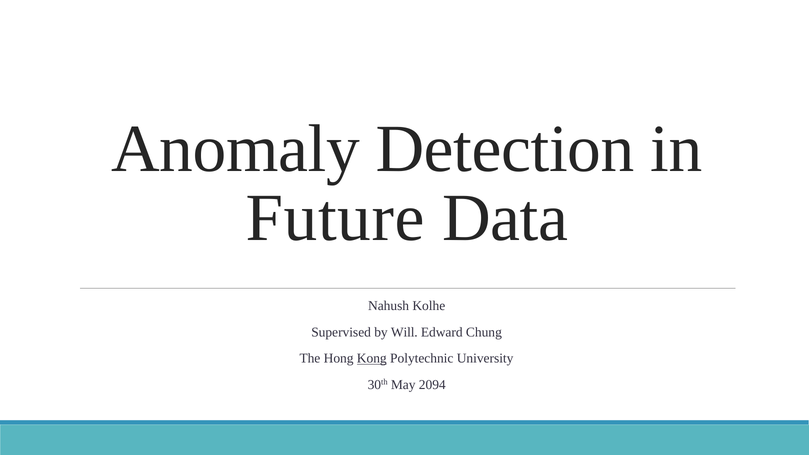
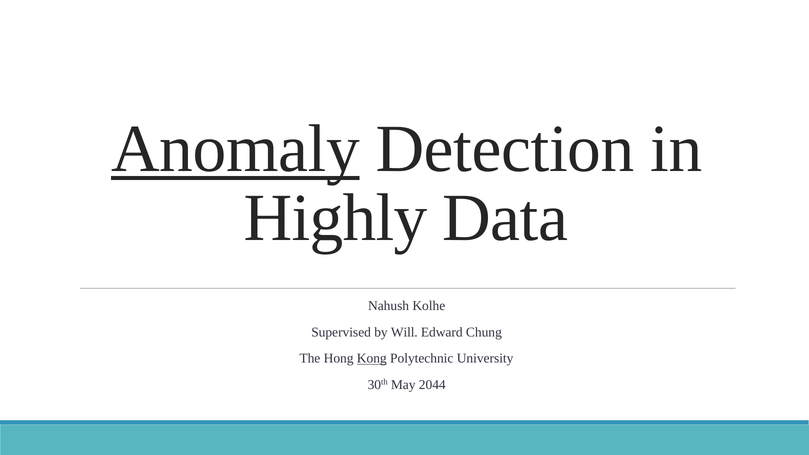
Anomaly underline: none -> present (235, 149)
Future: Future -> Highly (336, 218)
2094: 2094 -> 2044 (432, 385)
